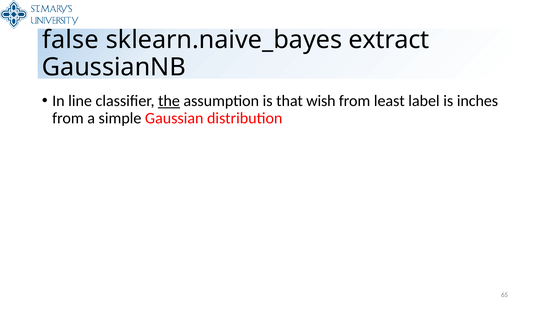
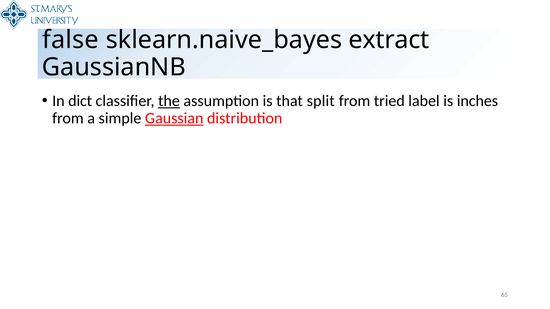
line: line -> dict (80, 101)
wish: wish -> split (321, 101)
least: least -> tried (389, 101)
Gaussian underline: none -> present (174, 118)
